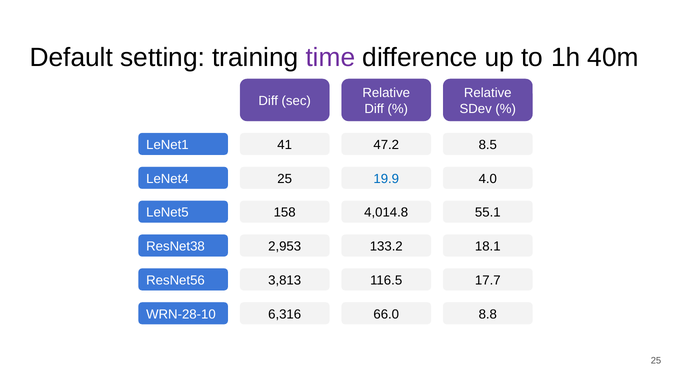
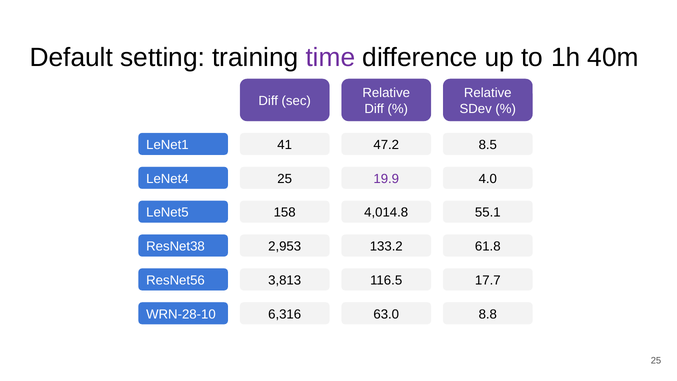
19.9 colour: blue -> purple (386, 179)
18.1: 18.1 -> 61.8 (488, 246)
66.0: 66.0 -> 63.0 (386, 314)
